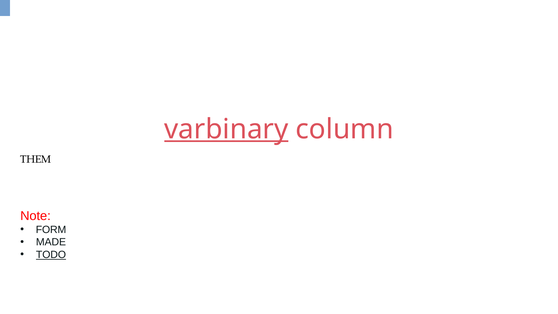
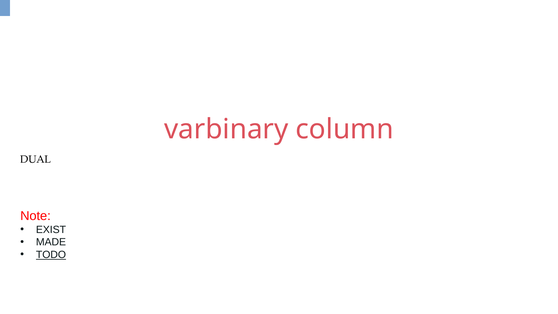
varbinary underline: present -> none (226, 129)
THEM: THEM -> DUAL (36, 159)
FORM: FORM -> EXIST (51, 230)
